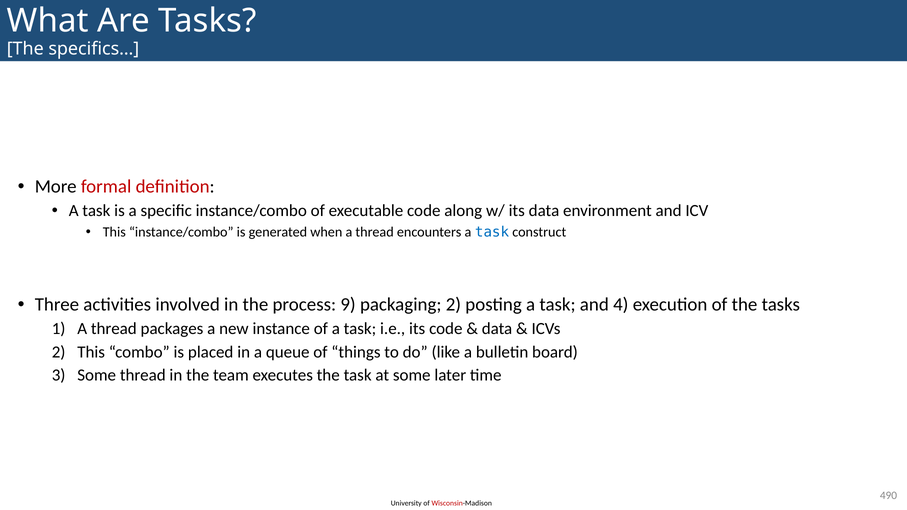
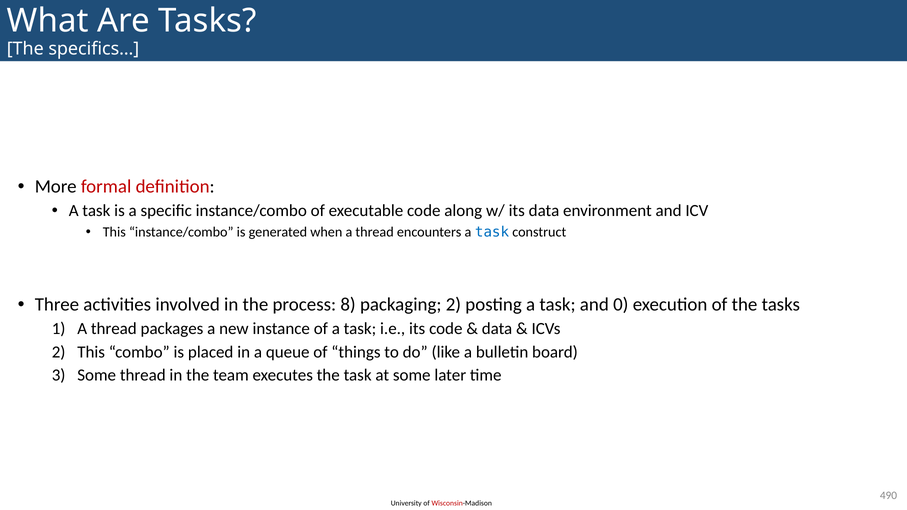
9: 9 -> 8 (348, 305)
4: 4 -> 0 (621, 305)
